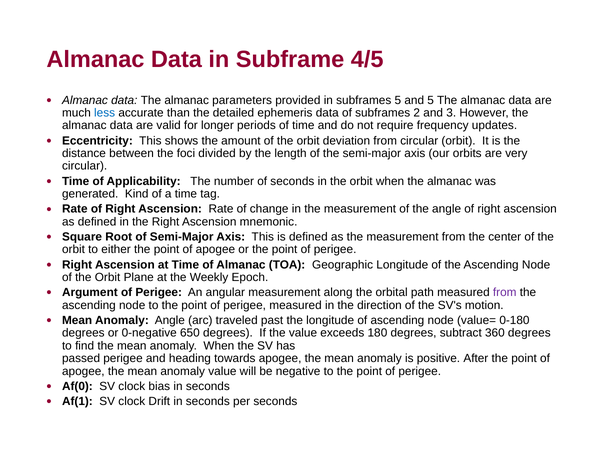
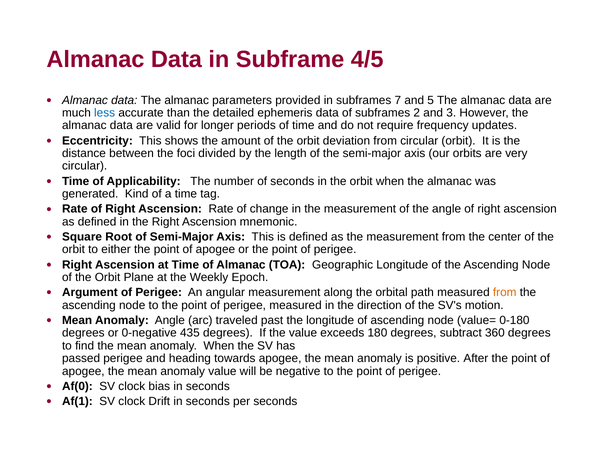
subframes 5: 5 -> 7 (398, 100)
from colour: purple -> orange (505, 293)
650: 650 -> 435 (190, 333)
